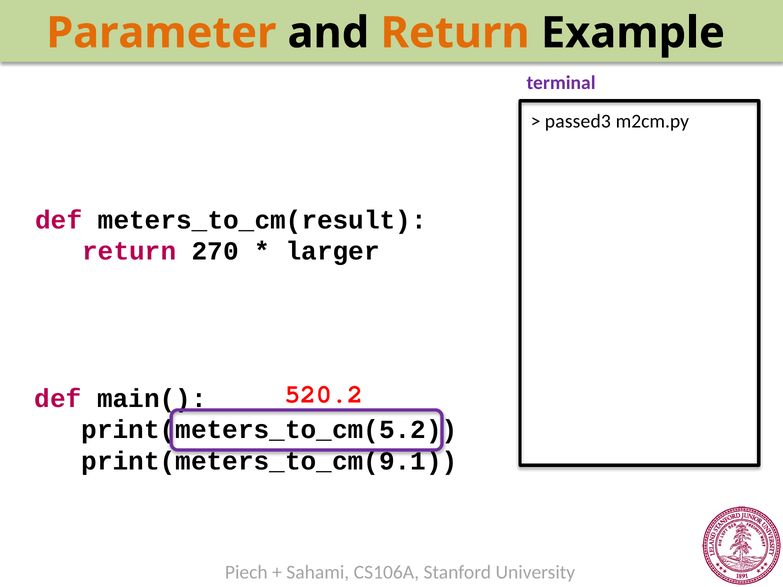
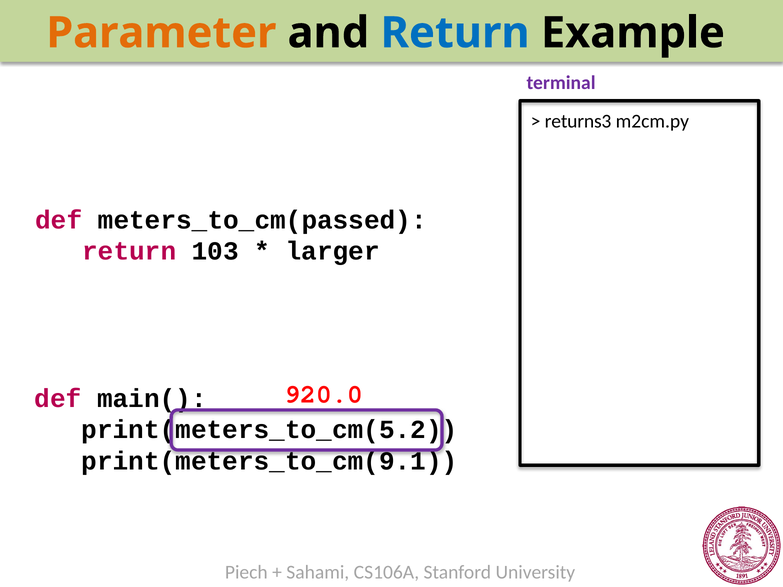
Return colour: orange -> blue (455, 33)
passed3: passed3 -> returns3 (578, 121)
meters_to_cm(result: meters_to_cm(result -> meters_to_cm(passed (262, 220)
270: 270 -> 103 (215, 251)
520.2: 520.2 -> 920.0 (324, 394)
